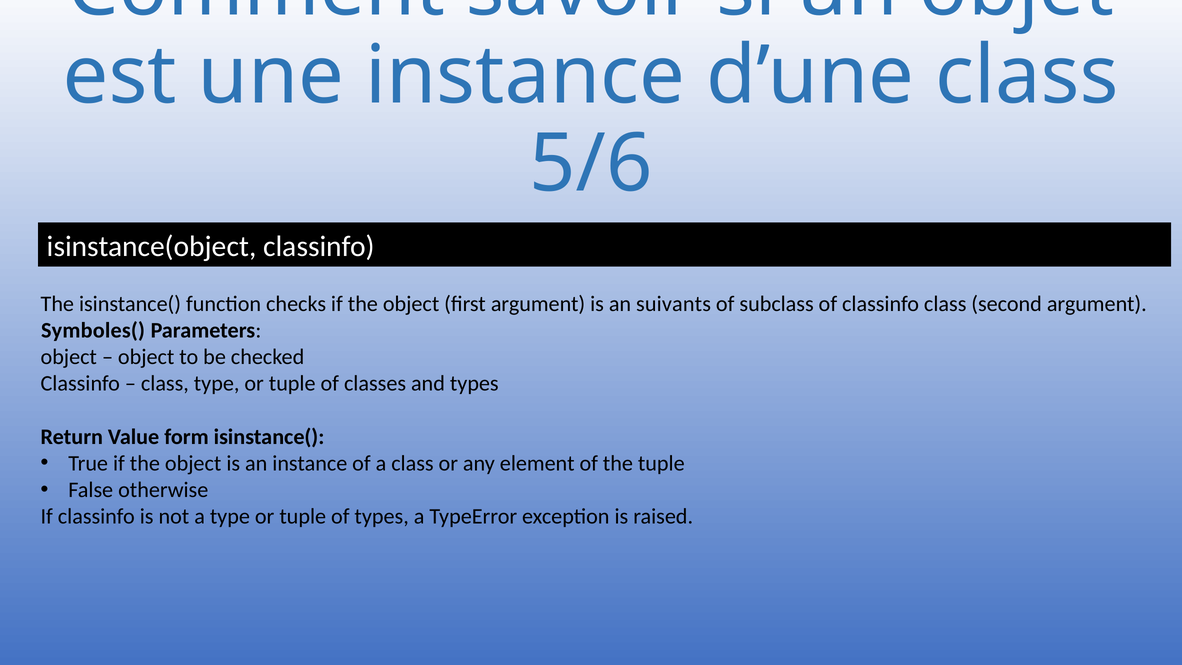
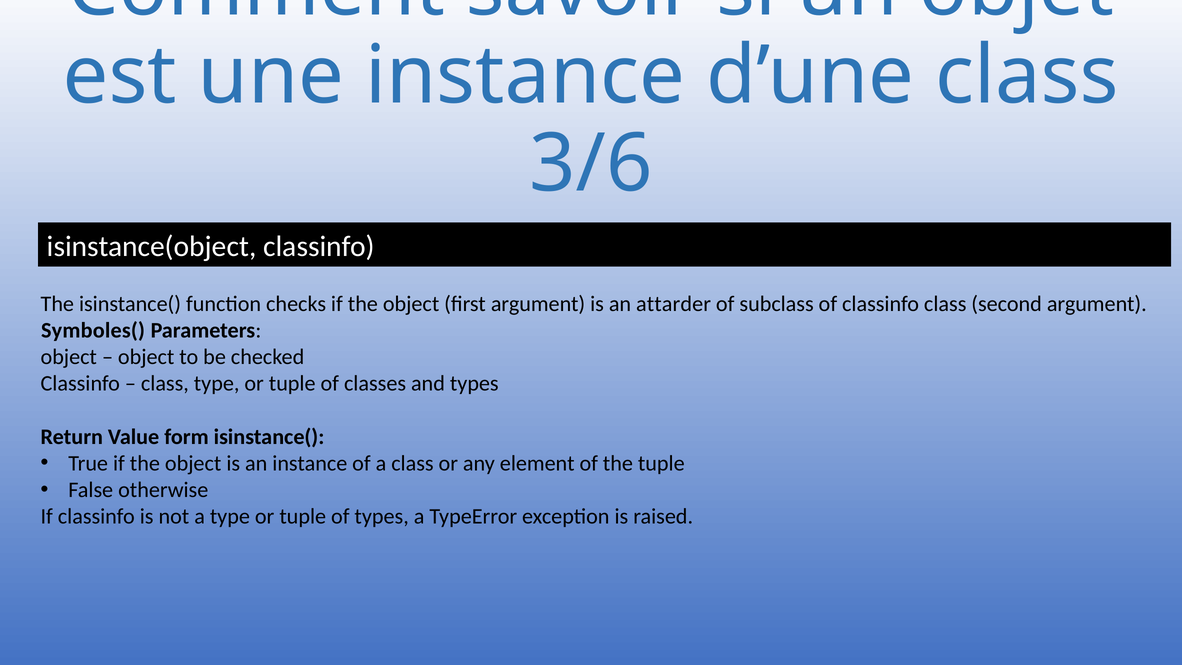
5/6: 5/6 -> 3/6 (591, 164)
suivants: suivants -> attarder (674, 304)
